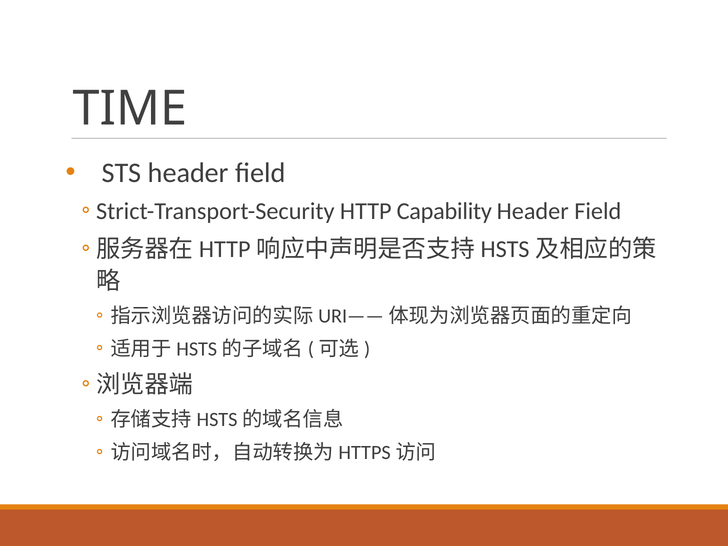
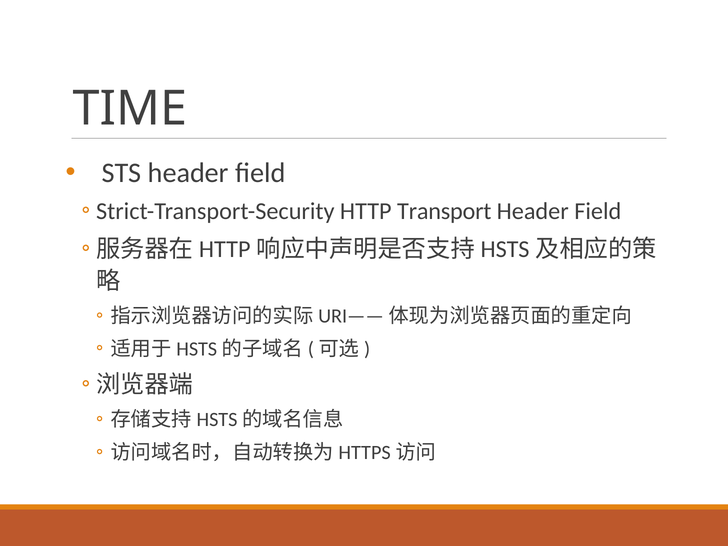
Capability: Capability -> Transport (444, 211)
